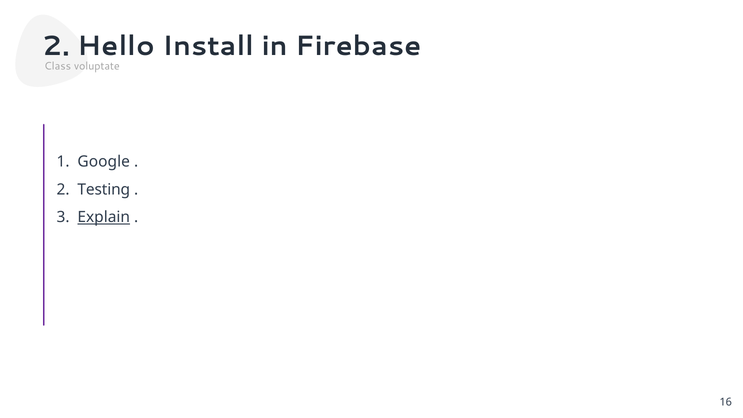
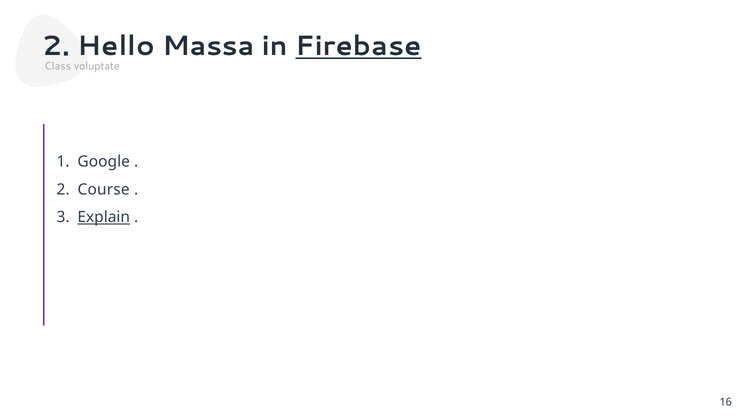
Install: Install -> Massa (208, 46)
Firebase underline: none -> present (358, 46)
Testing: Testing -> Course (104, 189)
